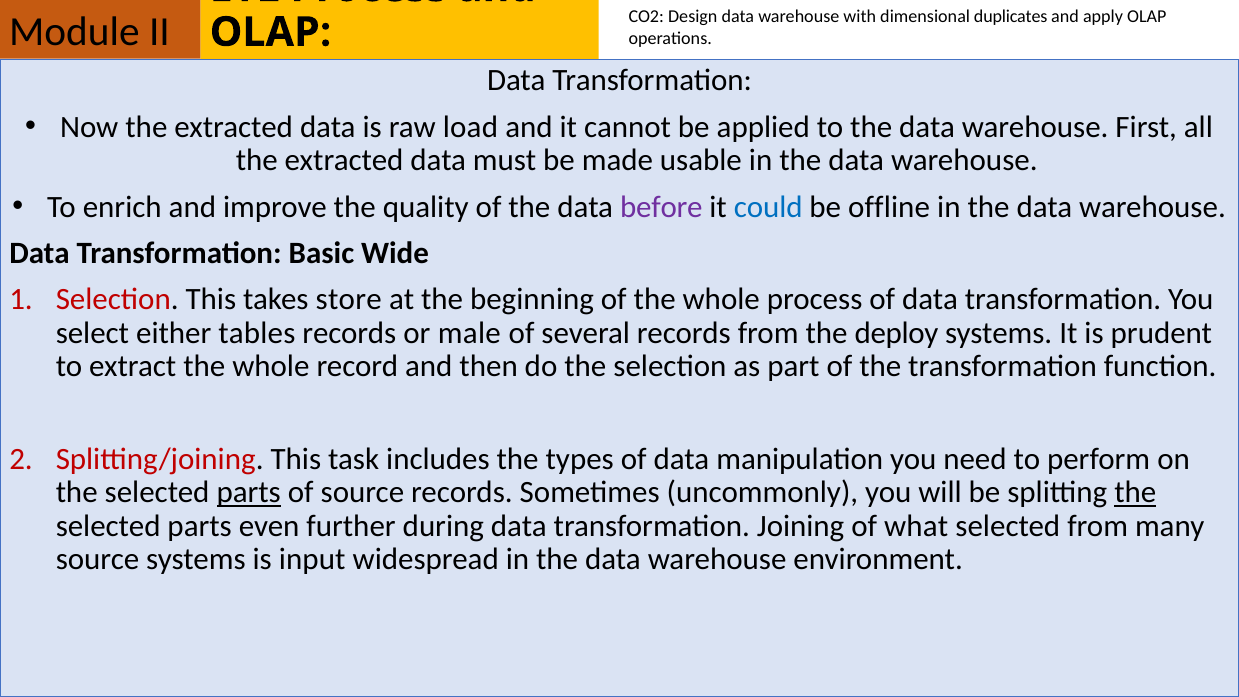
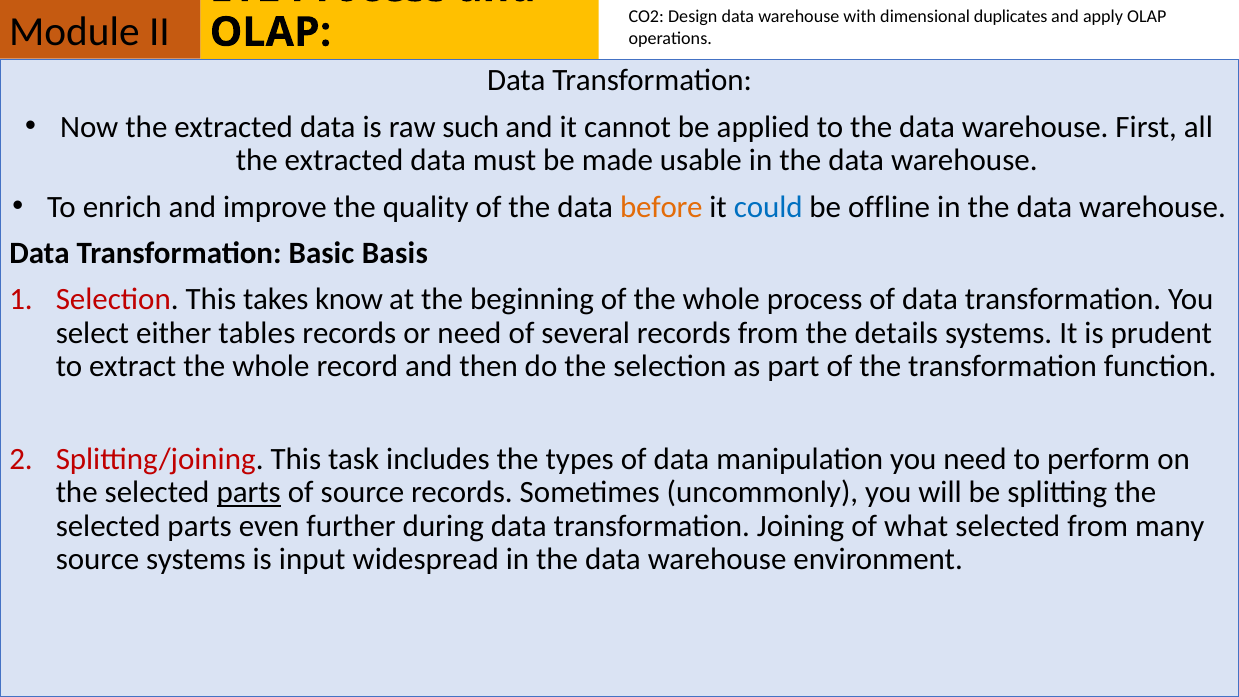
load: load -> such (471, 127)
before colour: purple -> orange (661, 207)
Wide: Wide -> Basis (395, 253)
store: store -> know (349, 299)
or male: male -> need (469, 333)
deploy: deploy -> details (896, 333)
the underline: present -> none (1135, 492)
